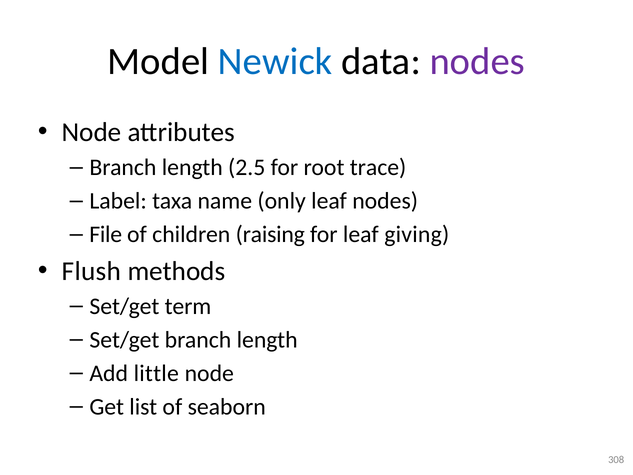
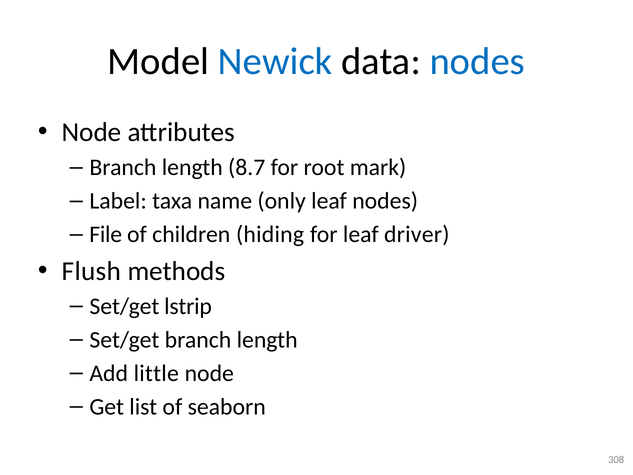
nodes colour: purple -> blue (477, 61)
2.5: 2.5 -> 8.7 (247, 168)
trace: trace -> mark (378, 168)
raising: raising -> hiding (270, 234)
giving: giving -> driver (417, 234)
term: term -> lstrip (188, 306)
